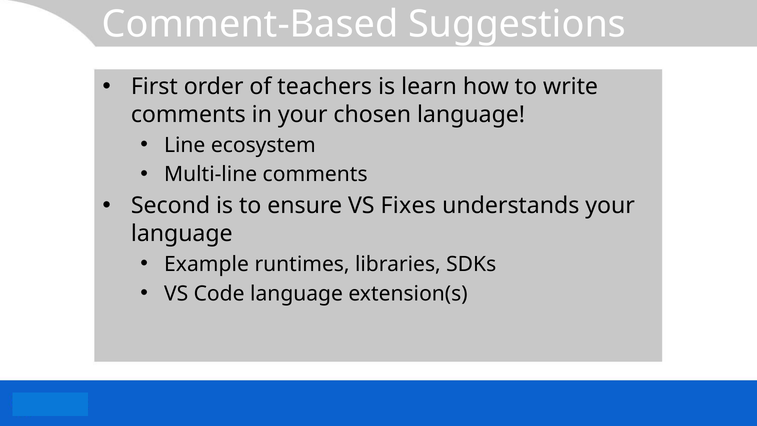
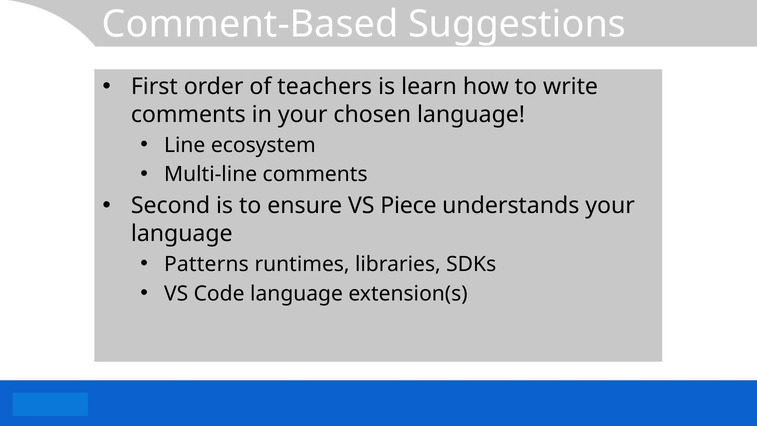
Fixes: Fixes -> Piece (408, 206)
Example: Example -> Patterns (206, 264)
